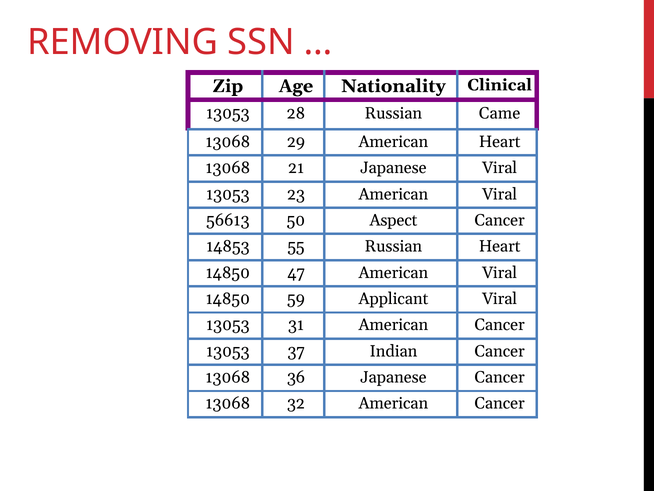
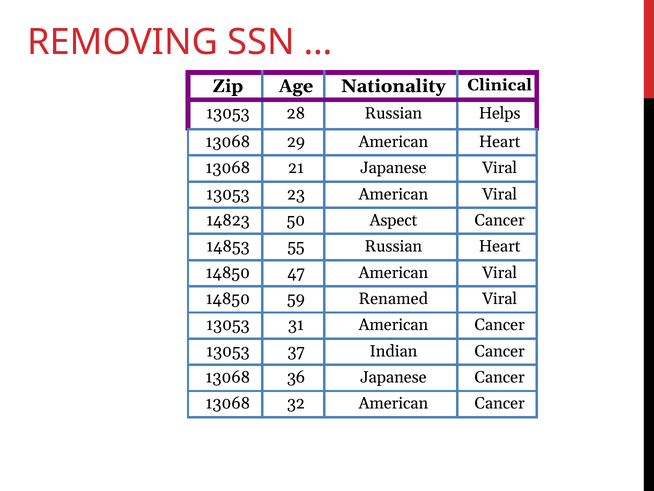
Came: Came -> Helps (500, 113)
56613: 56613 -> 14823 (228, 220)
Applicant: Applicant -> Renamed (393, 299)
